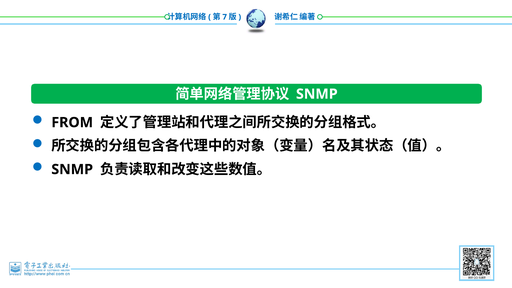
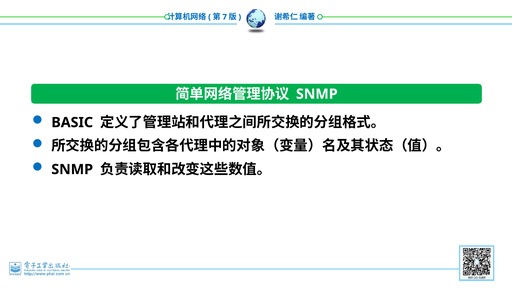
FROM: FROM -> BASIC (72, 122)
